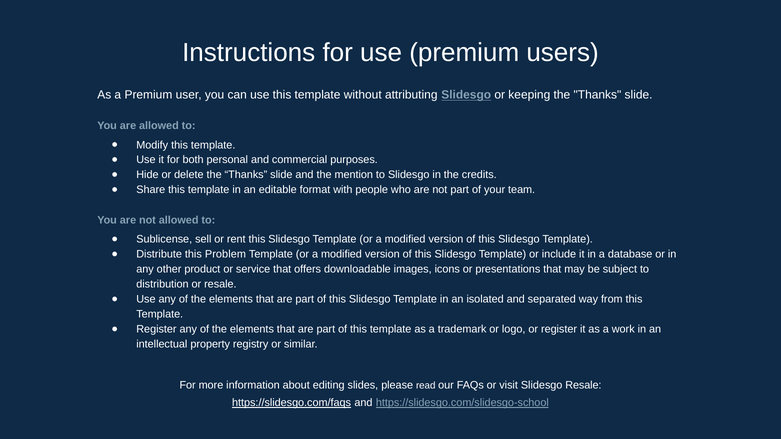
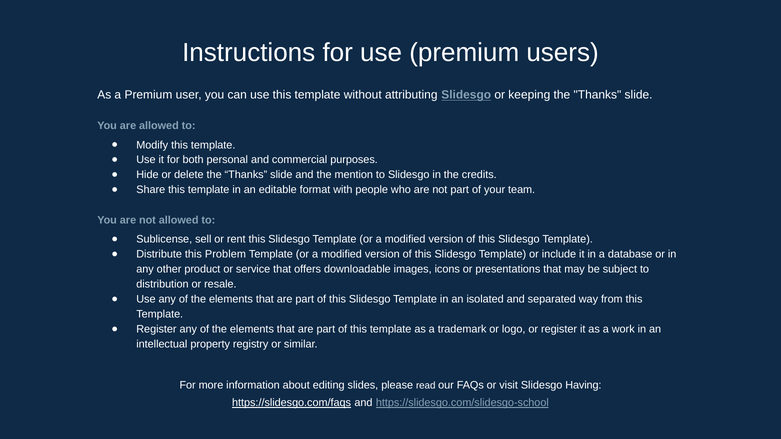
Slidesgo Resale: Resale -> Having (583, 386)
